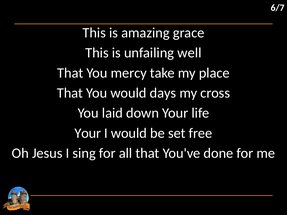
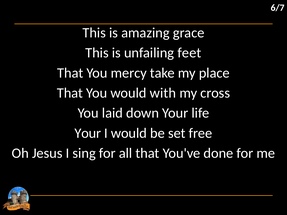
well: well -> feet (189, 53)
days: days -> with (163, 93)
